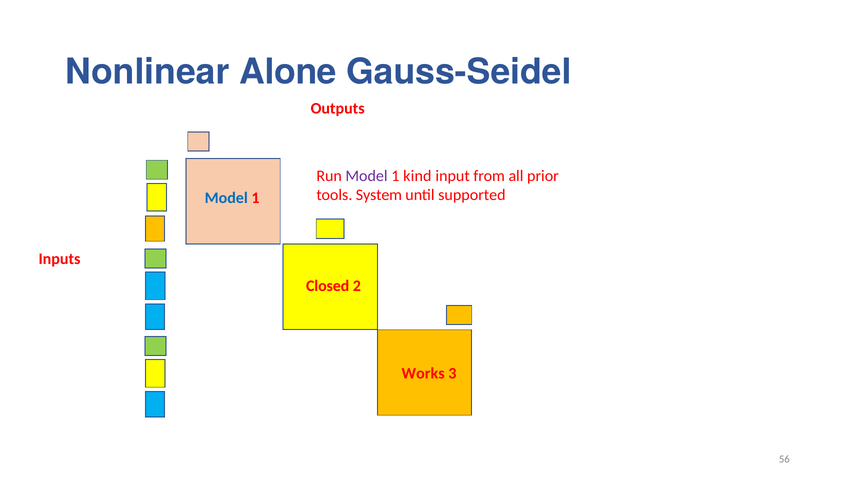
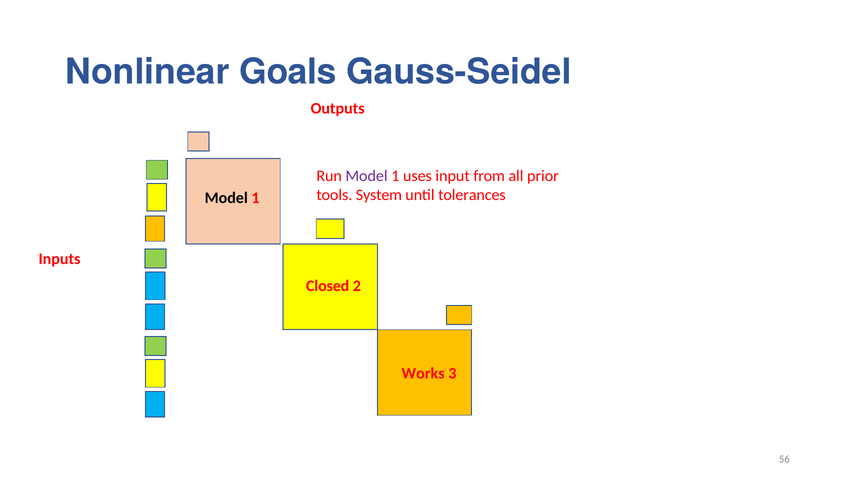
Alone: Alone -> Goals (288, 72)
kind: kind -> uses (417, 176)
supported: supported -> tolerances (472, 195)
Model colour: blue -> black (226, 198)
